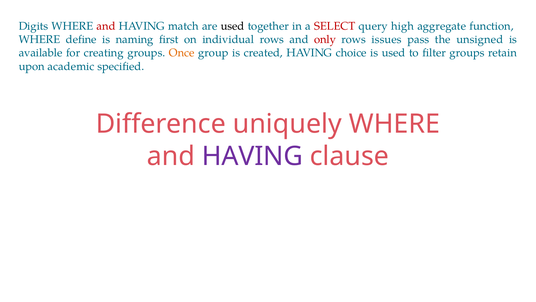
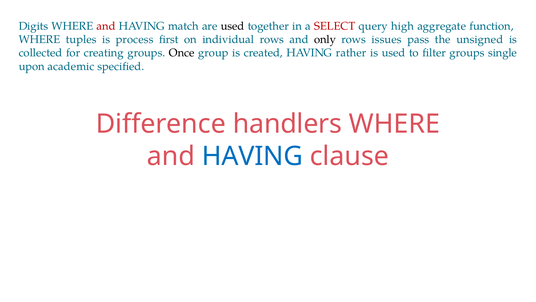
define: define -> tuples (81, 39)
naming: naming -> process (135, 39)
only colour: red -> black (325, 39)
available: available -> collected (41, 53)
Once colour: orange -> black (182, 53)
choice: choice -> rather (351, 53)
retain: retain -> single (503, 53)
uniquely: uniquely -> handlers (287, 124)
HAVING colour: purple -> blue (252, 156)
